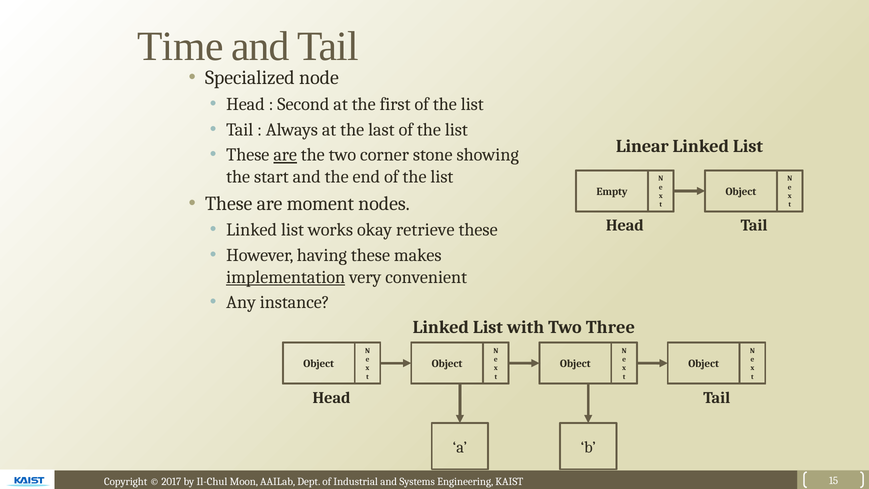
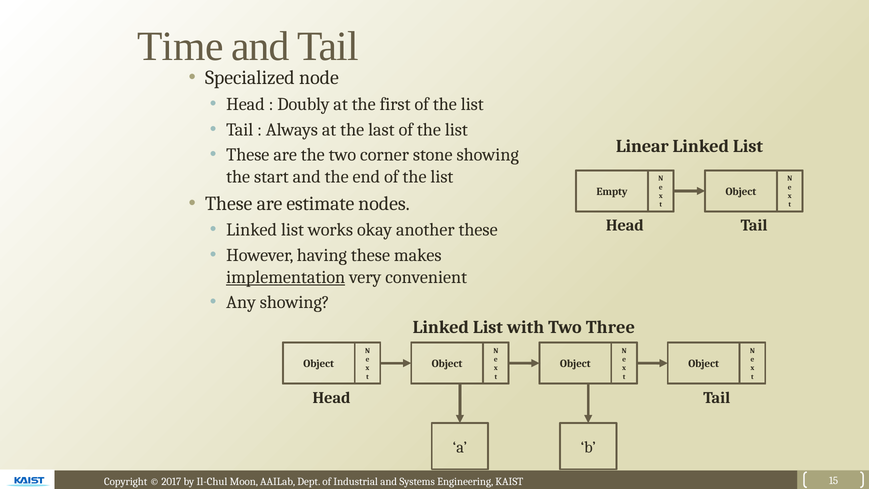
Second: Second -> Doubly (303, 104)
are underline: present -> none (285, 155)
moment: moment -> estimate (320, 204)
retrieve: retrieve -> another (425, 230)
Any instance: instance -> showing (295, 302)
